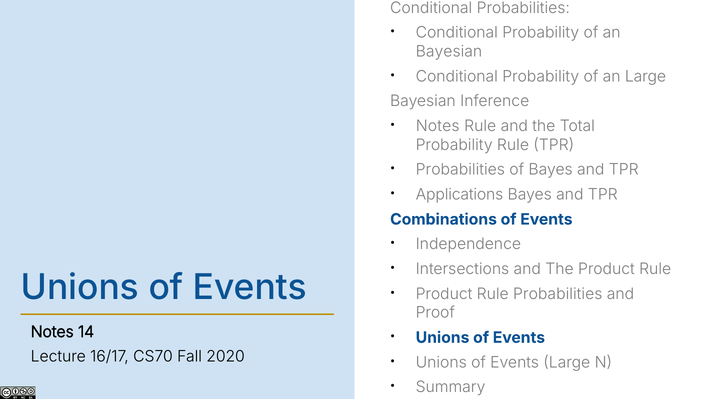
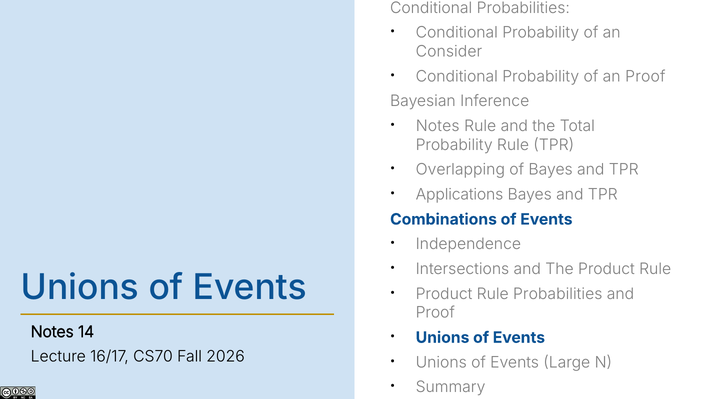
Bayesian: Bayesian -> Consider (449, 52)
an Large: Large -> Proof (645, 76)
Probabilities: Probabilities -> Overlapping (460, 170)
2020: 2020 -> 2026 (226, 357)
